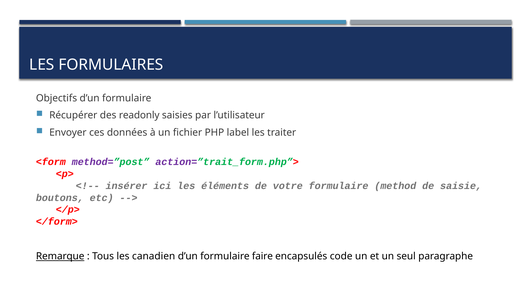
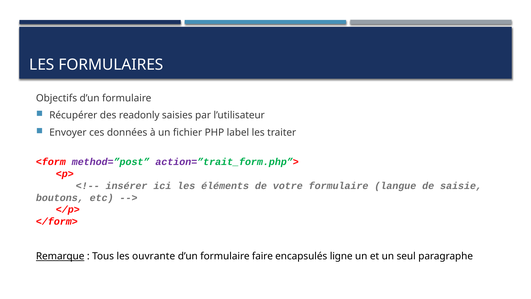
method: method -> langue (395, 186)
canadien: canadien -> ouvrante (154, 256)
code: code -> ligne (341, 256)
